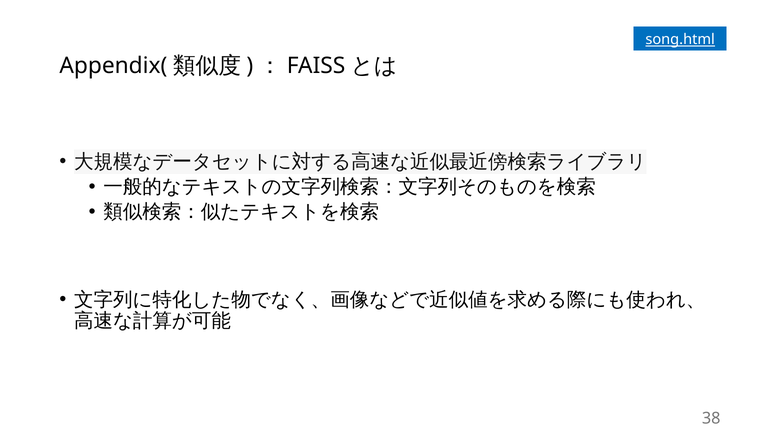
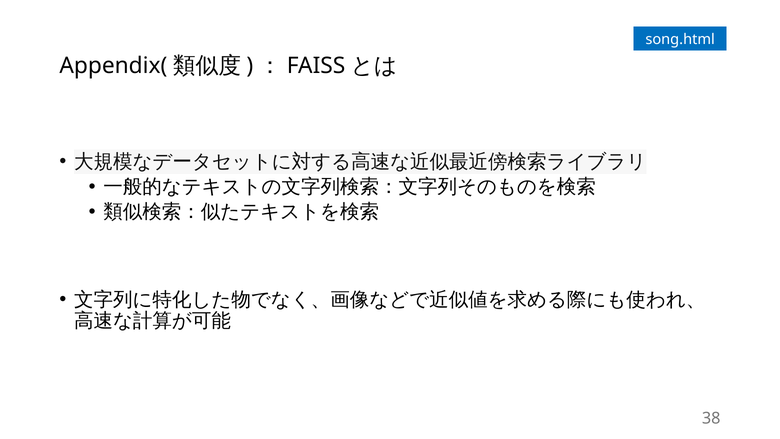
song.html underline: present -> none (680, 40)
